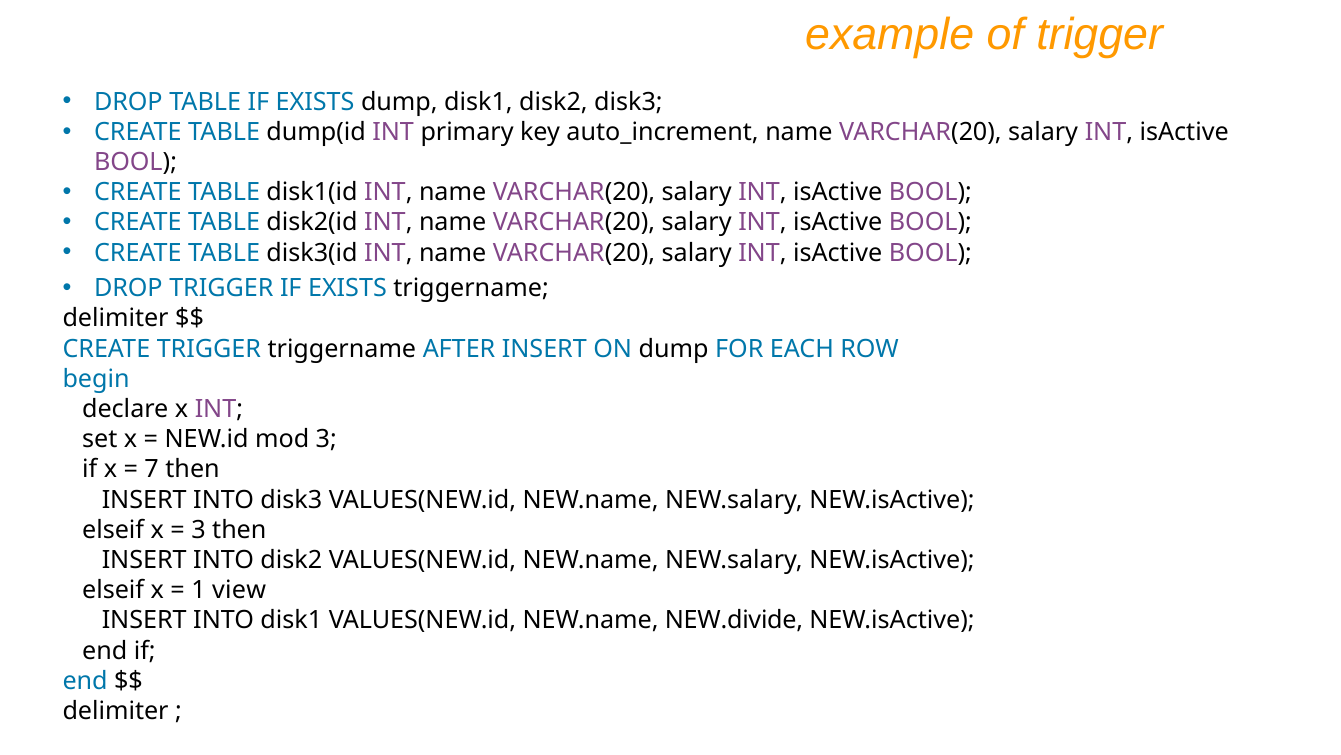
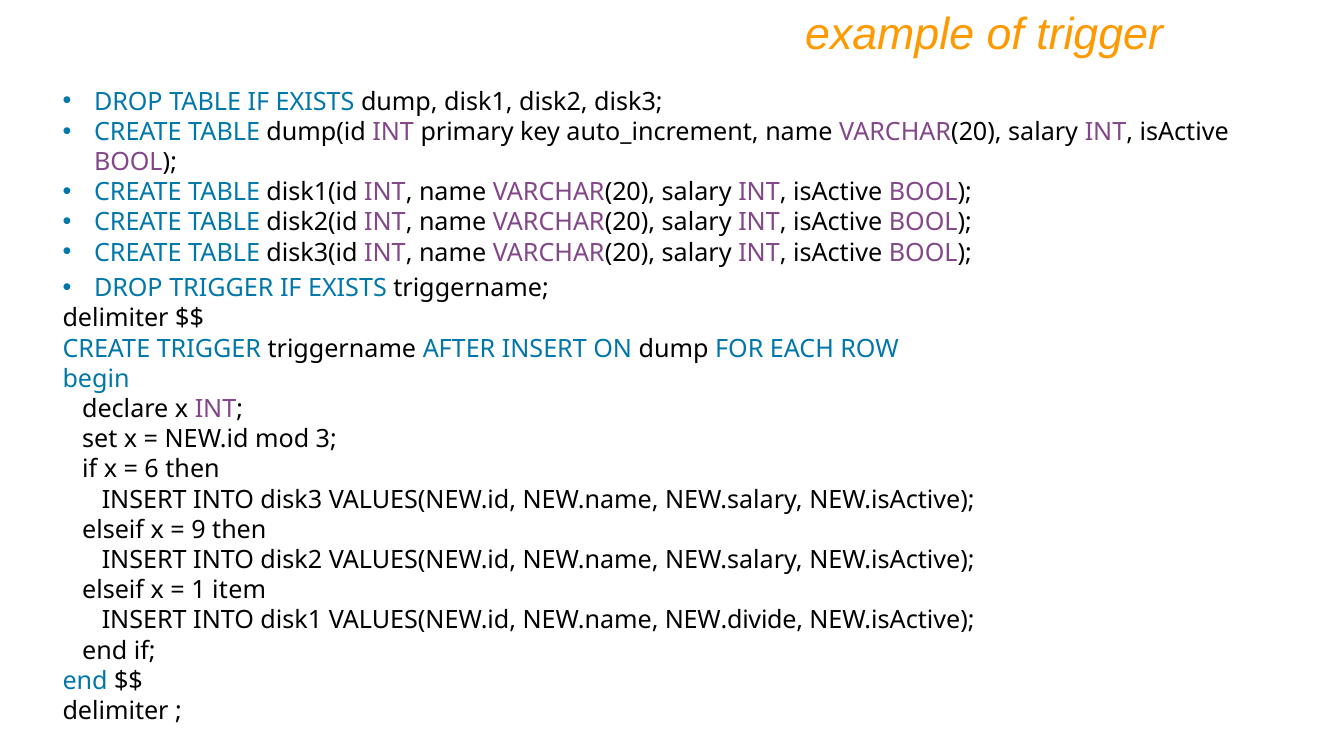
7: 7 -> 6 (152, 469)
3: 3 -> 9 (199, 530)
view: view -> item (239, 590)
